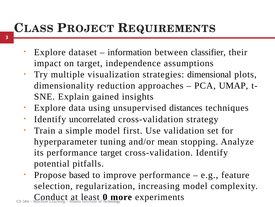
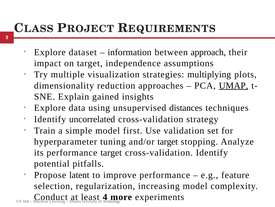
classifier: classifier -> approach (208, 52)
dimensional: dimensional -> multiplying (209, 74)
UMAP underline: none -> present (233, 85)
and/or mean: mean -> target (168, 141)
based: based -> latent (79, 174)
0: 0 -> 4 (105, 196)
